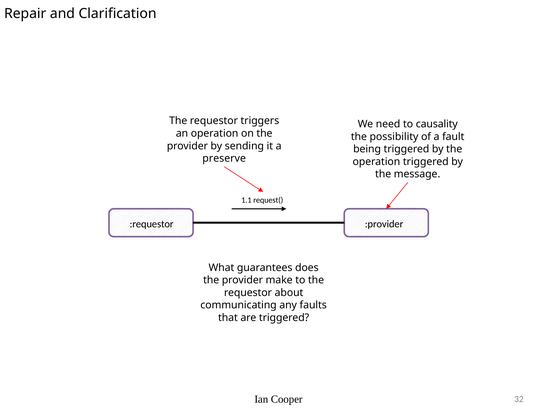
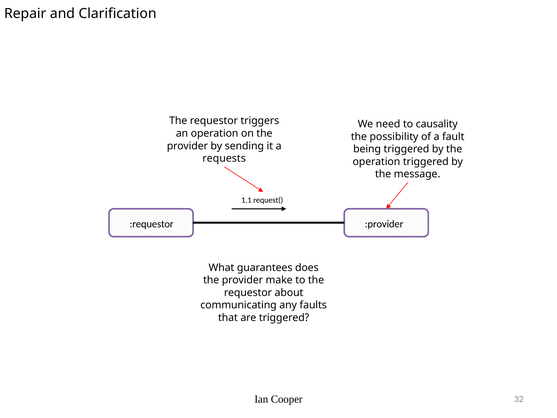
preserve: preserve -> requests (224, 158)
